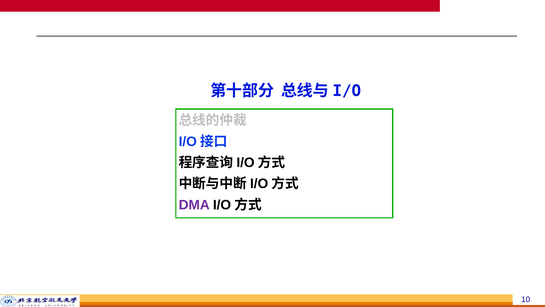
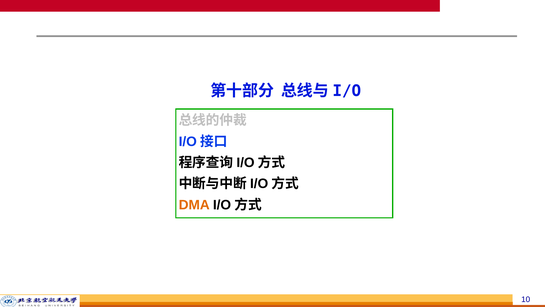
DMA colour: purple -> orange (194, 205)
